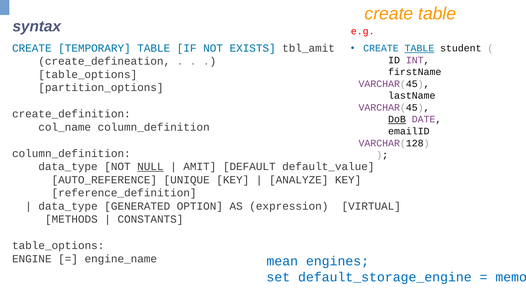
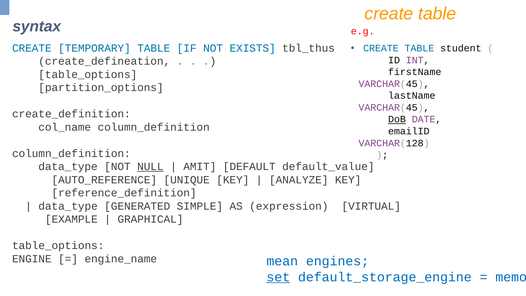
TABLE underline: present -> none (419, 48)
tbl_amit: tbl_amit -> tbl_thus (309, 48)
OPTION: OPTION -> SIMPLE (200, 206)
METHODS: METHODS -> EXAMPLE (71, 219)
CONSTANTS: CONSTANTS -> GRAPHICAL (150, 219)
set underline: none -> present (278, 277)
